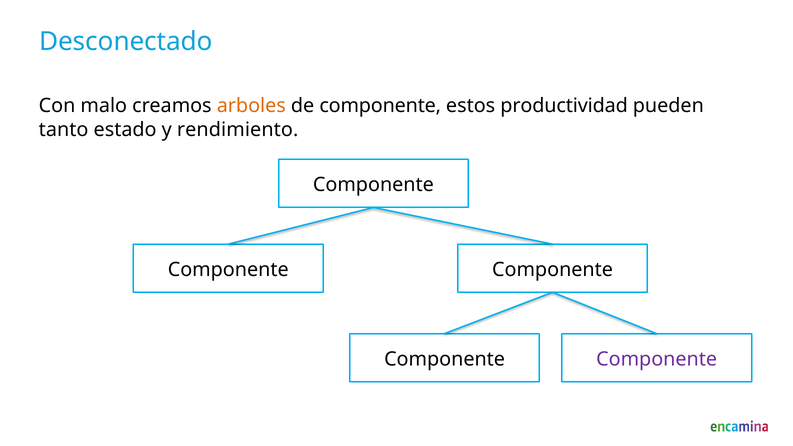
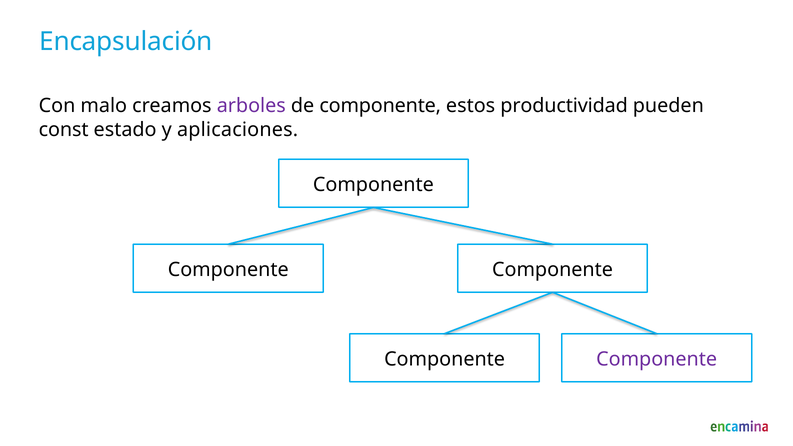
Desconectado: Desconectado -> Encapsulación (126, 42)
arboles colour: orange -> purple (251, 106)
tanto: tanto -> const (64, 129)
rendimiento: rendimiento -> aplicaciones (238, 129)
